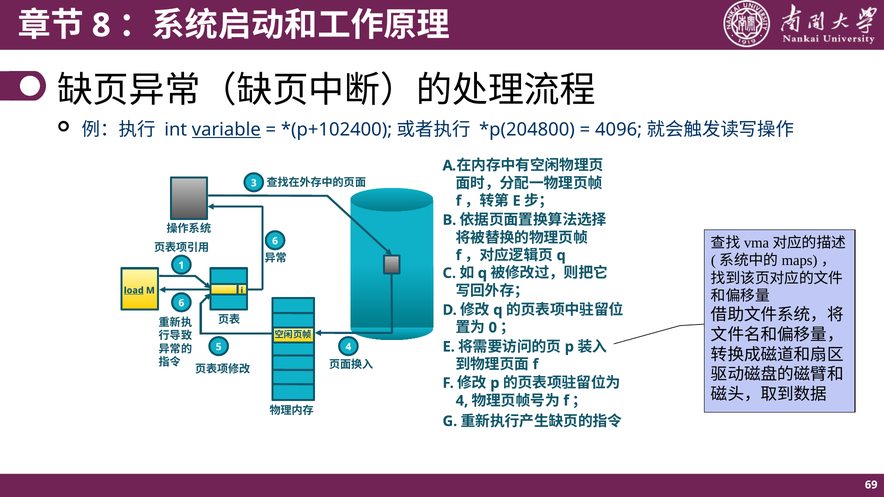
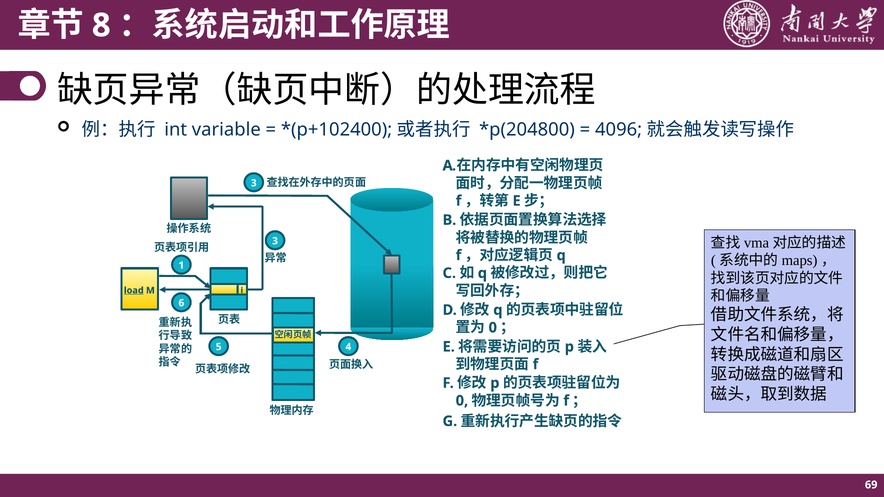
variable underline: present -> none (226, 129)
6: 6 -> 3 (275, 241)
4: 4 -> 0 (462, 401)
